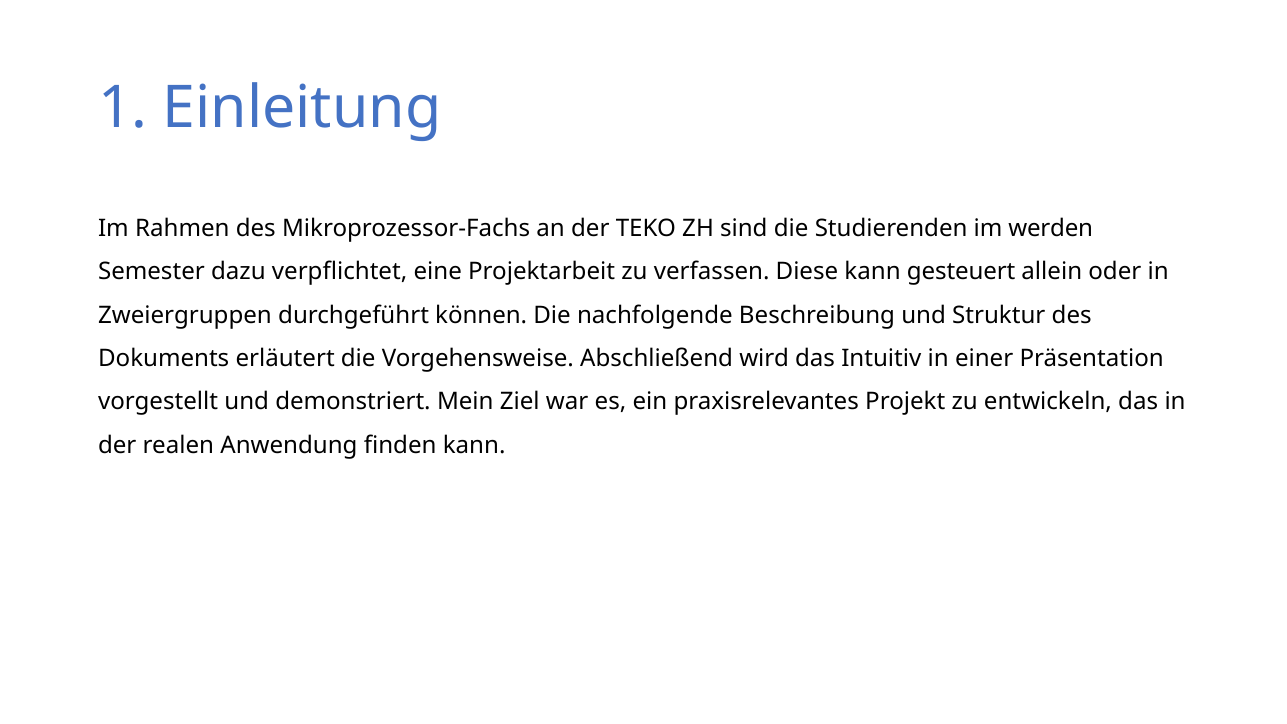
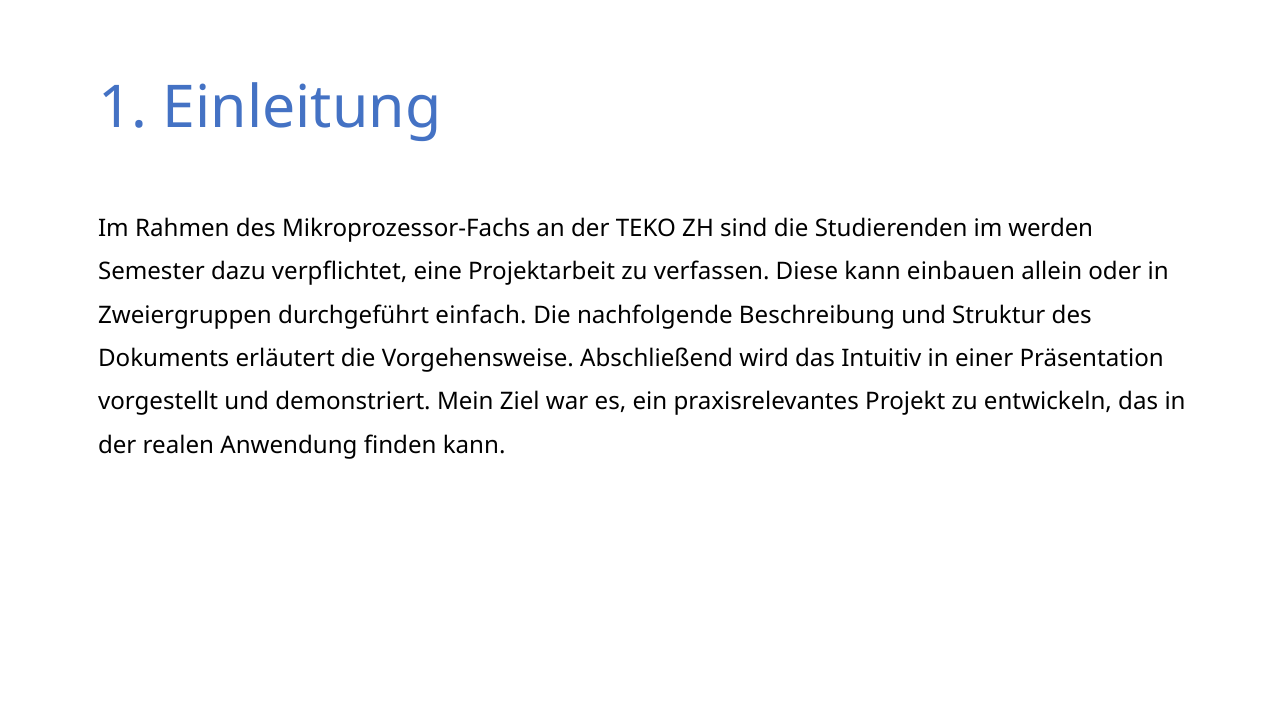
gesteuert: gesteuert -> einbauen (961, 272)
können: können -> einfach (481, 315)
